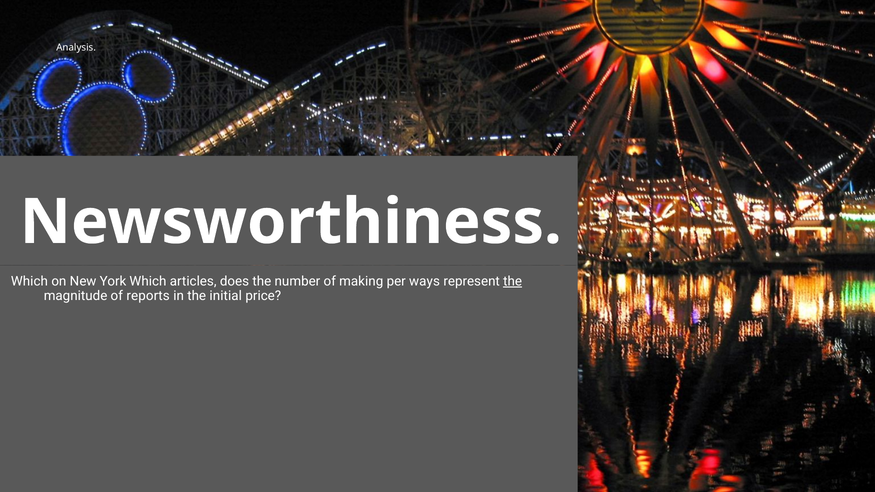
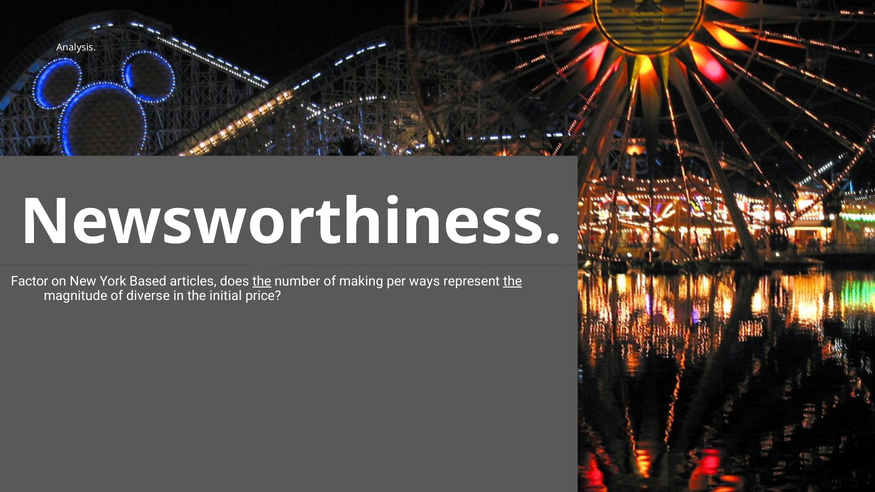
Which: Which -> Factor (30, 281)
York Which: Which -> Based (148, 281)
the underline: none -> present (262, 281)
reports: reports -> diverse (148, 296)
